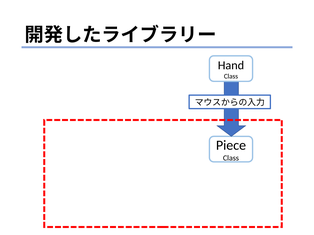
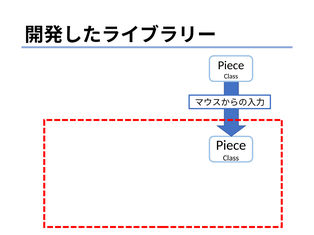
Hand: Hand -> Piece (231, 65)
